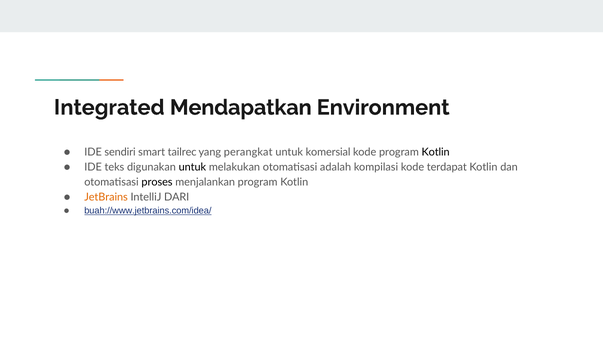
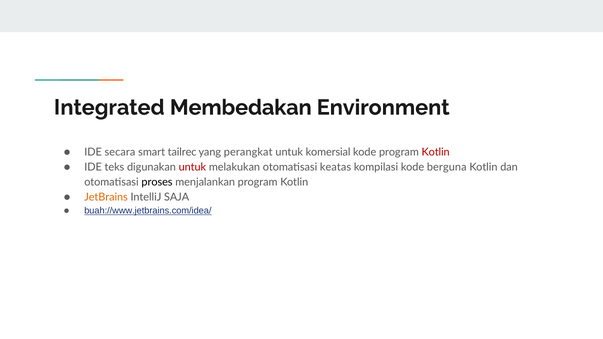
Mendapatkan: Mendapatkan -> Membedakan (241, 108)
sendiri: sendiri -> secara (120, 152)
Kotlin colour: black -> red (436, 152)
untuk colour: black -> red (192, 167)
adalah: adalah -> keatas (336, 167)
terdapat: terdapat -> berguna (447, 167)
DARI: DARI -> SAJA (177, 197)
